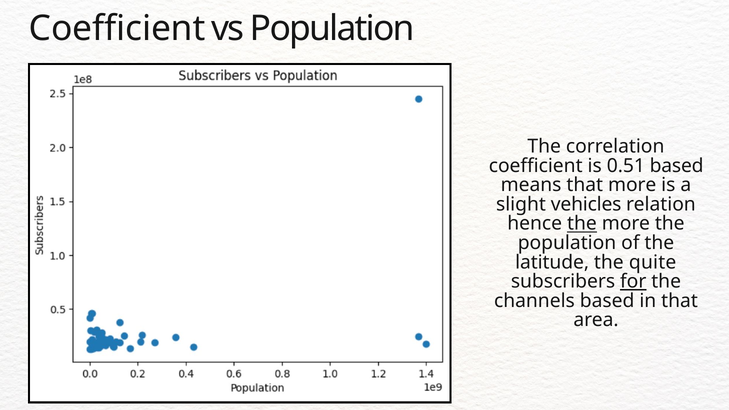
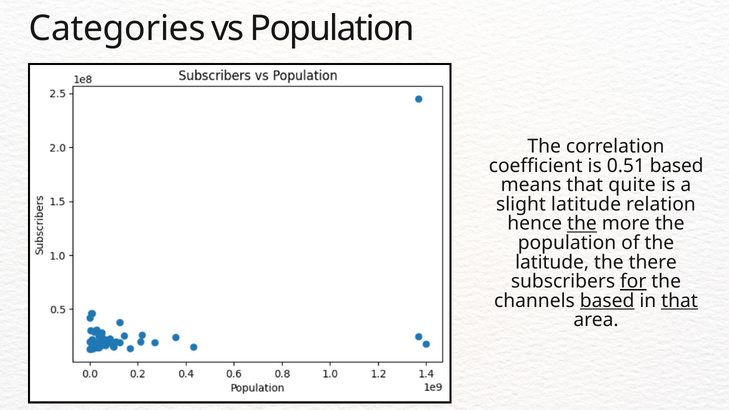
Coefficient: Coefficient -> Categories (117, 28)
that more: more -> quite (632, 185)
slight vehicles: vehicles -> latitude (586, 204)
quite: quite -> there (653, 262)
based underline: none -> present (607, 301)
that underline: none -> present (680, 301)
